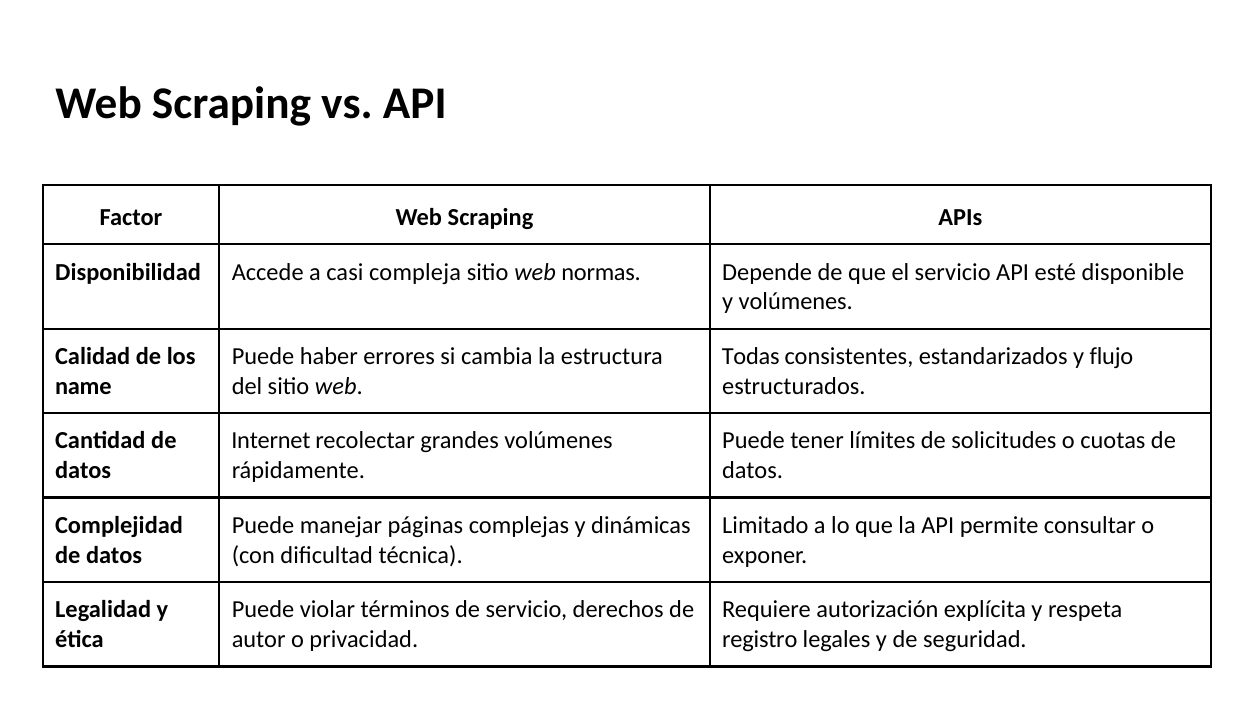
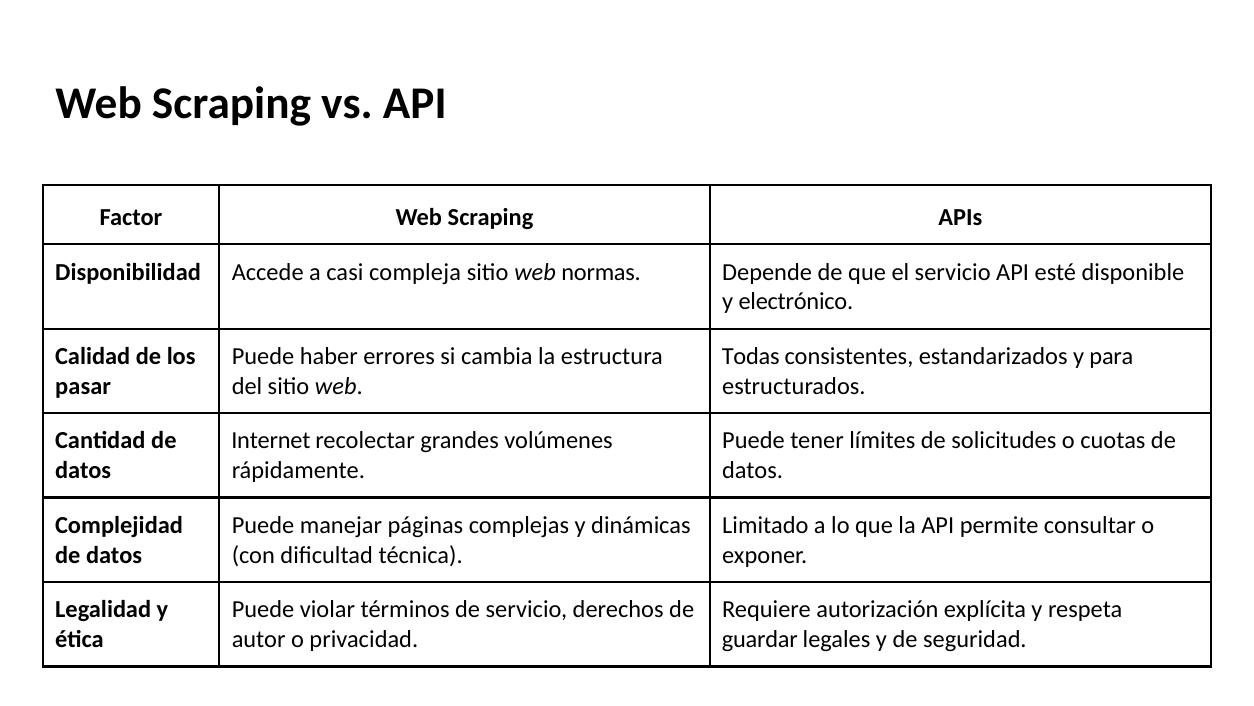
y volúmenes: volúmenes -> electrónico (796, 301)
flujo: flujo -> para (1111, 356)
name: name -> pasar (83, 386)
registro: registro -> guardar (760, 639)
